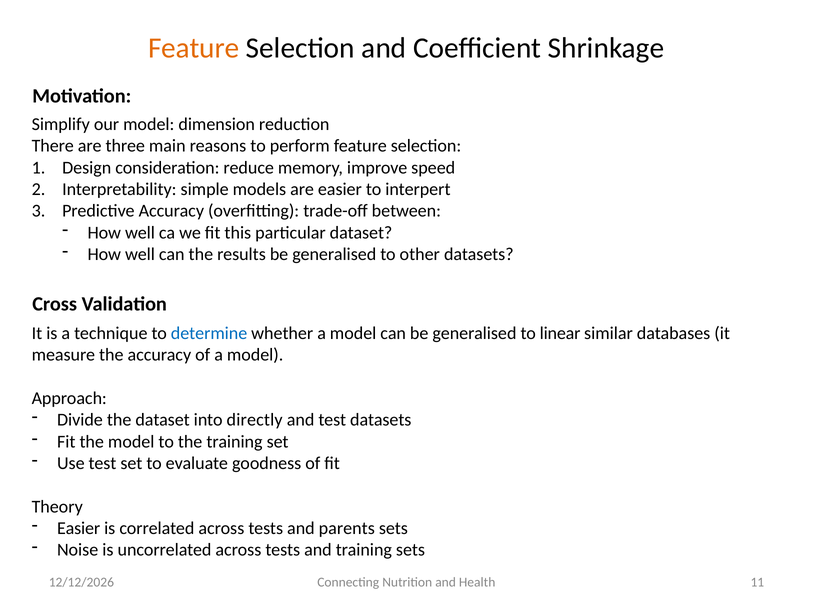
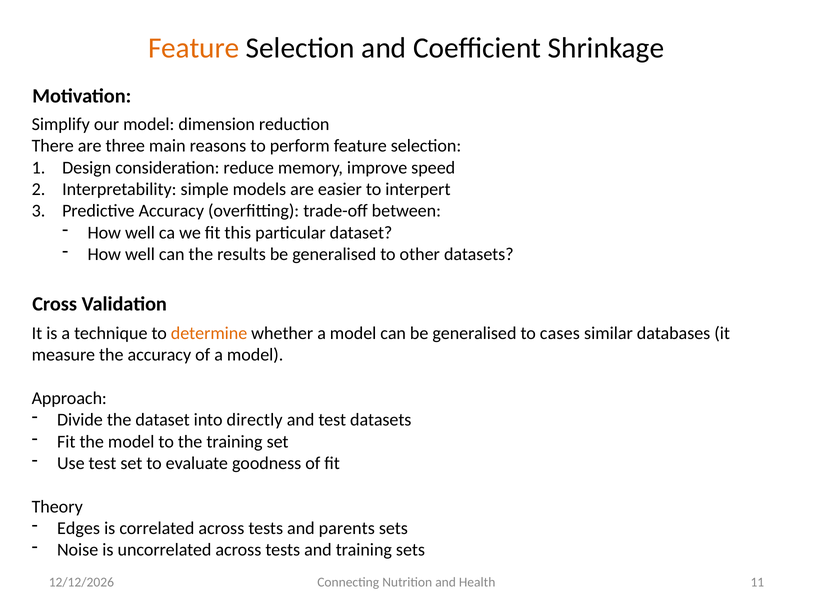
determine colour: blue -> orange (209, 333)
linear: linear -> cases (560, 333)
Easier: Easier -> Edges (79, 528)
